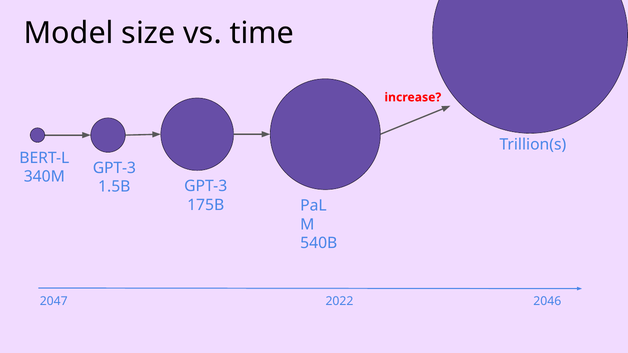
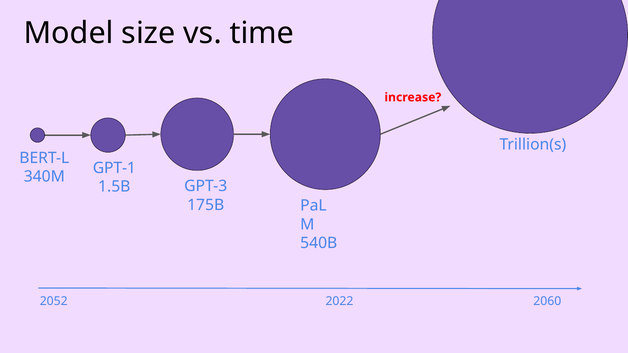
GPT-3: GPT-3 -> GPT-1 (114, 168)
2047: 2047 -> 2052 (54, 301)
2046: 2046 -> 2060 (547, 301)
